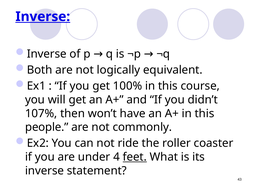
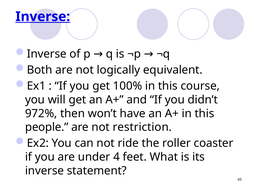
107%: 107% -> 972% (41, 113)
commonly: commonly -> restriction (142, 127)
feet underline: present -> none (135, 157)
